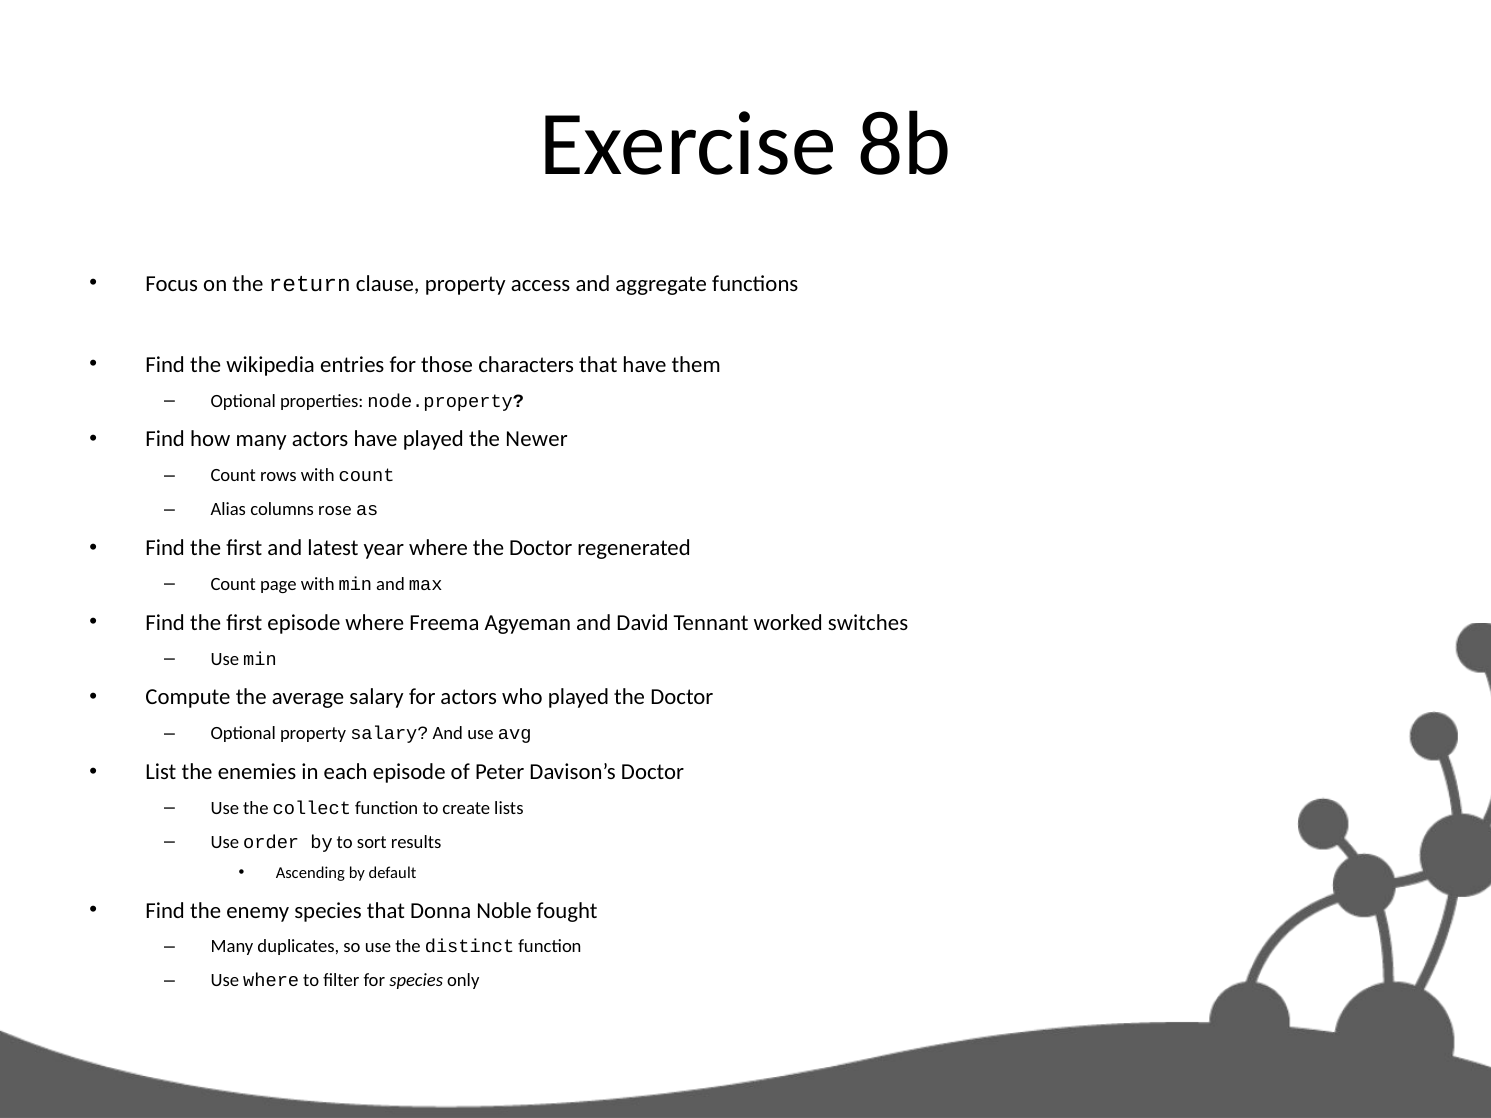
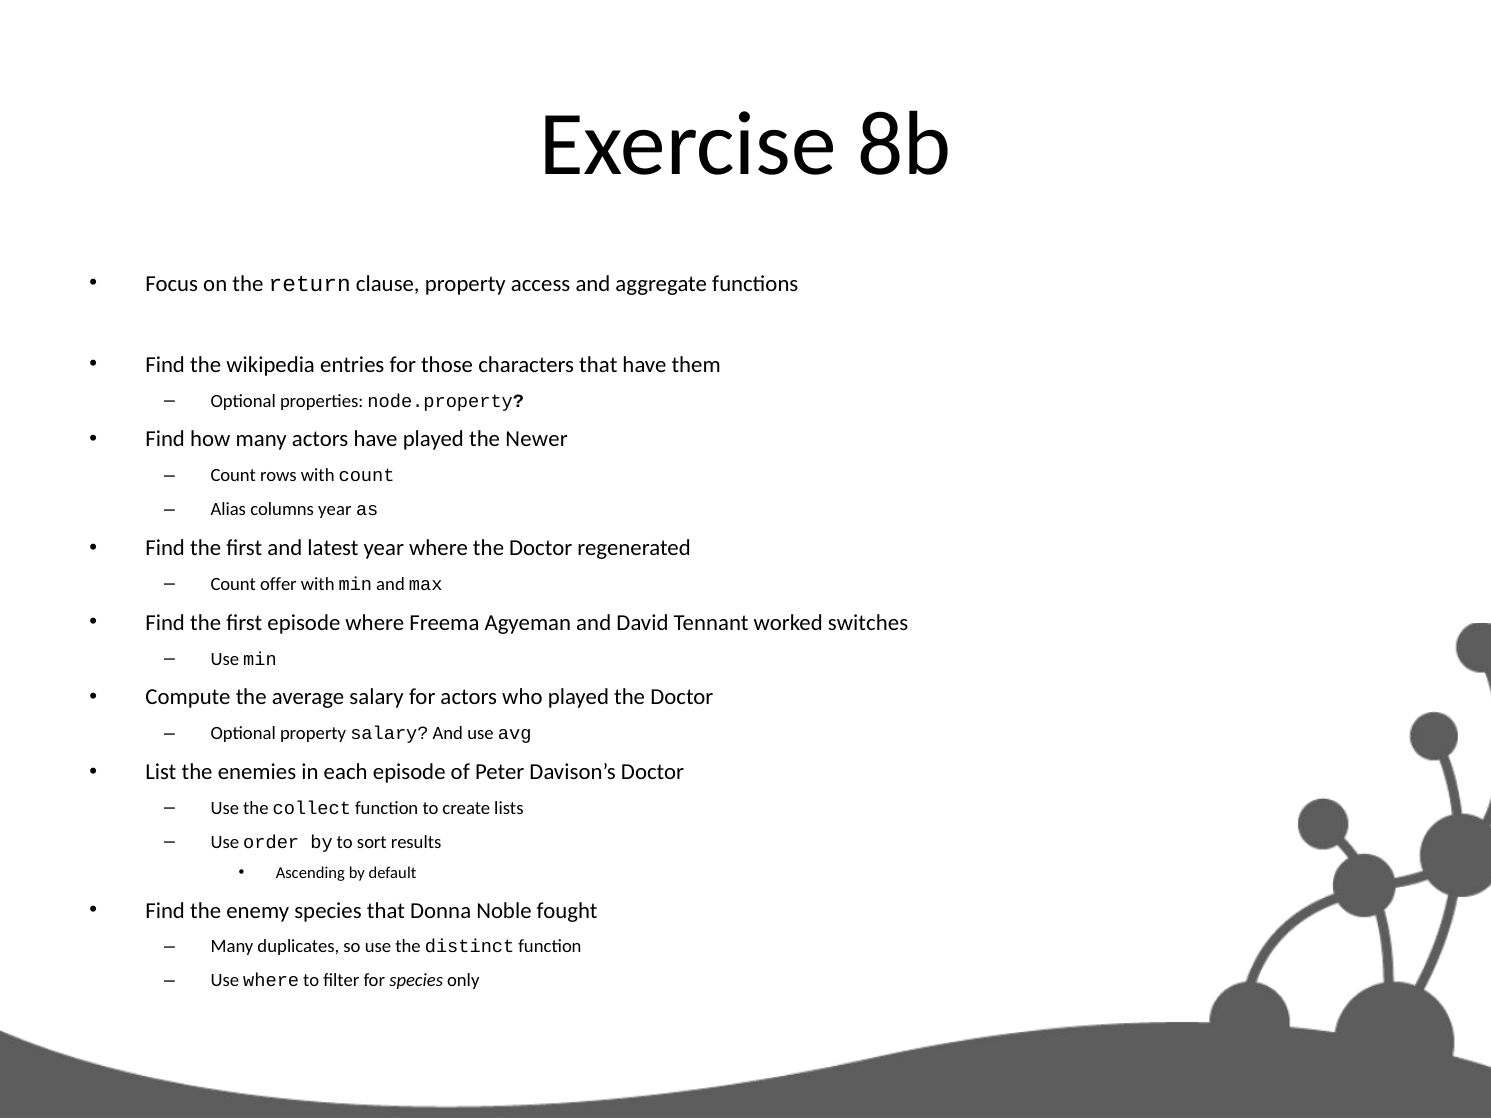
columns rose: rose -> year (335, 510)
page: page -> offer (278, 584)
